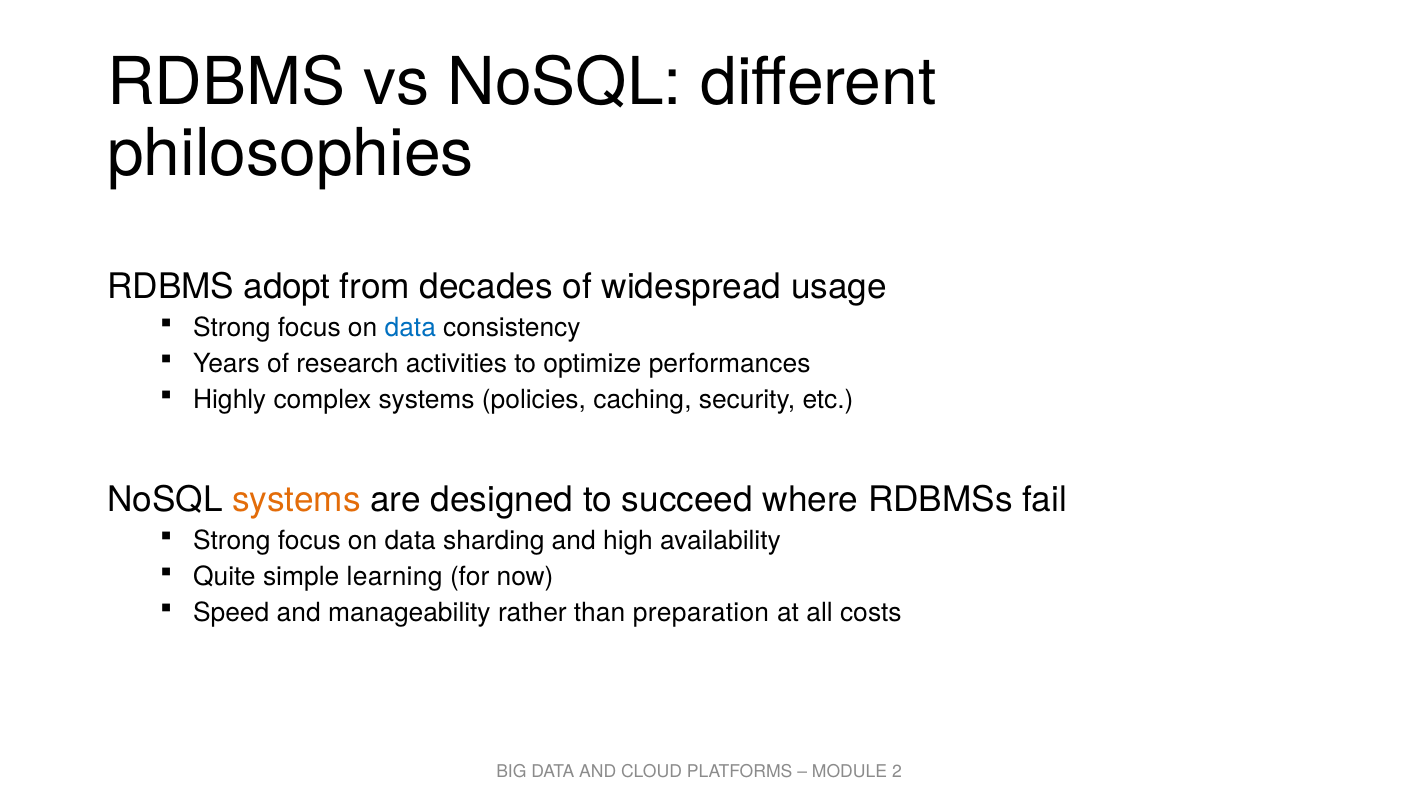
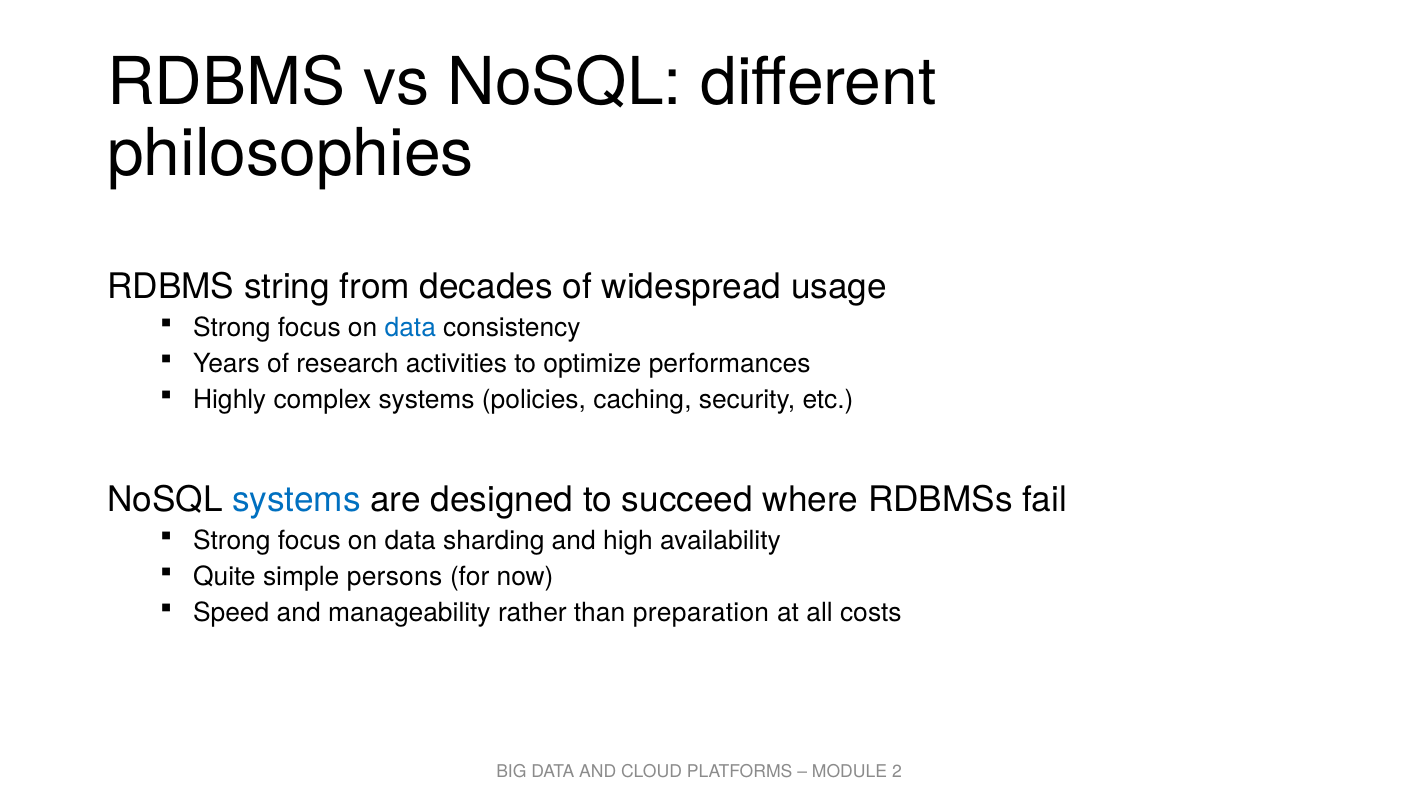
adopt: adopt -> string (287, 287)
systems colour: orange -> blue (297, 500)
learning: learning -> persons (395, 577)
